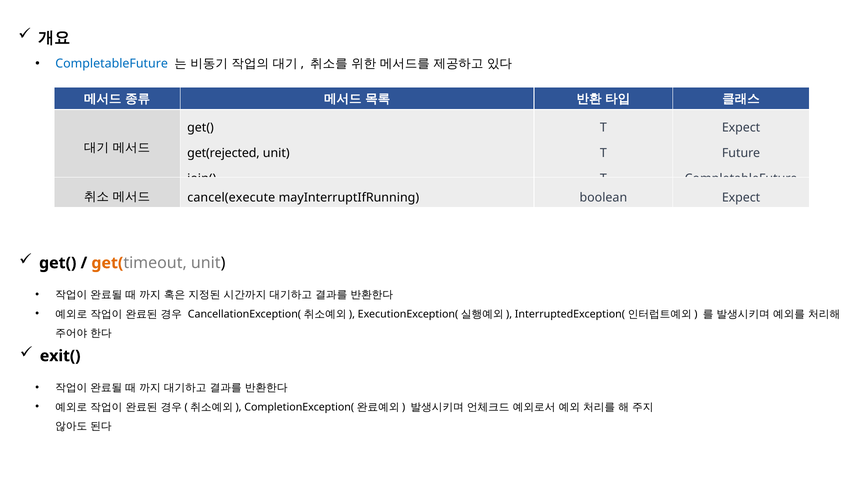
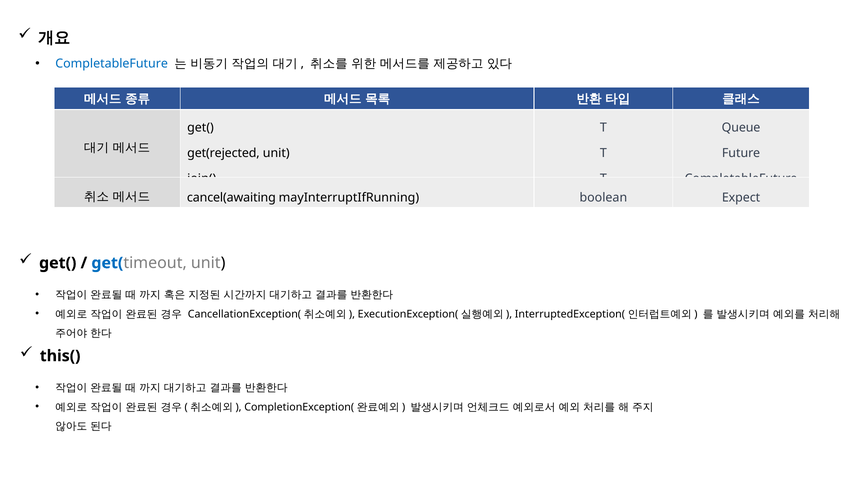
Expect: Expect -> Queue (741, 128)
cancel(execute: cancel(execute -> cancel(awaiting (231, 198)
get( colour: orange -> blue (107, 263)
exit(: exit( -> this( (60, 356)
